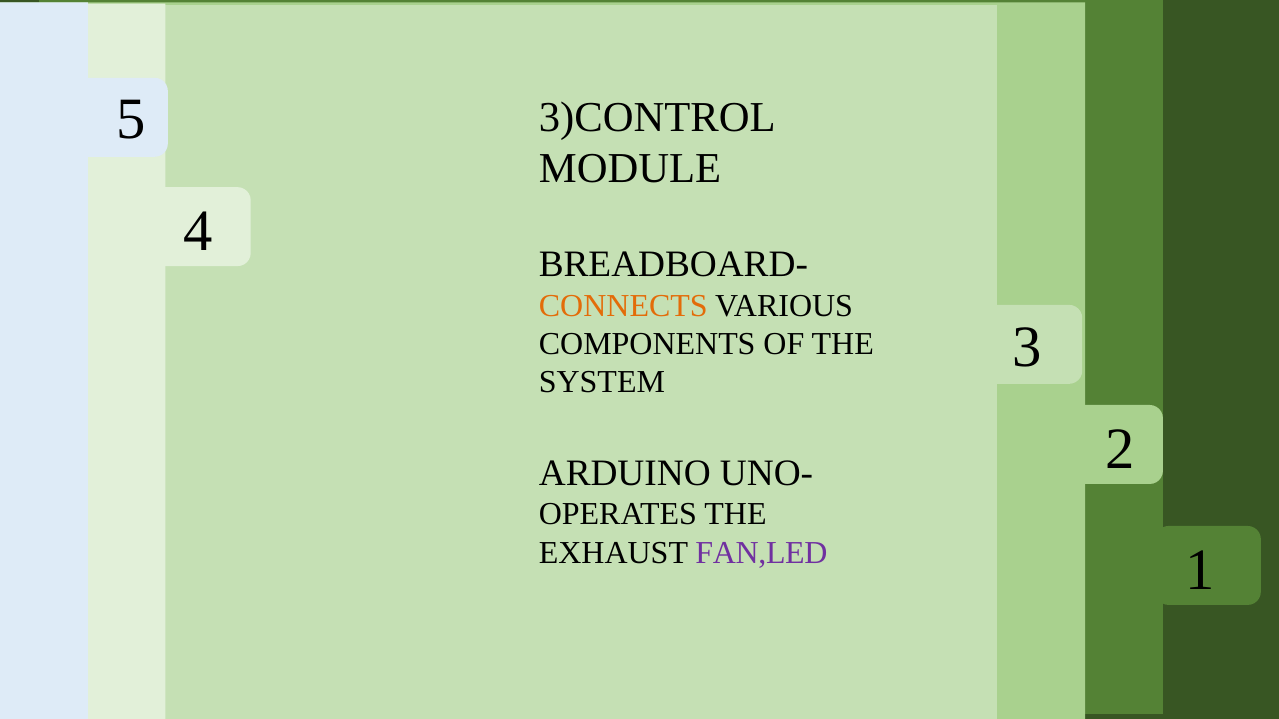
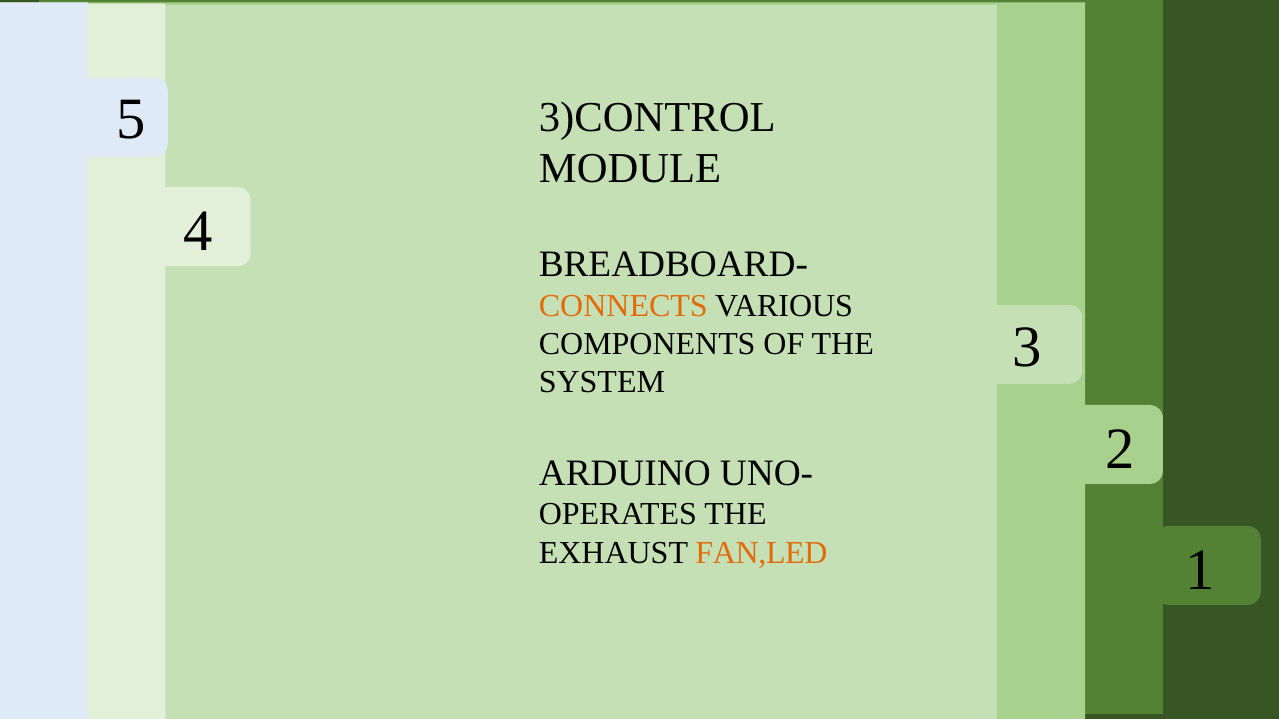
FAN,LED colour: purple -> orange (761, 553)
